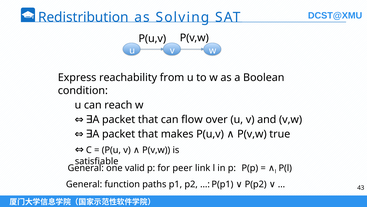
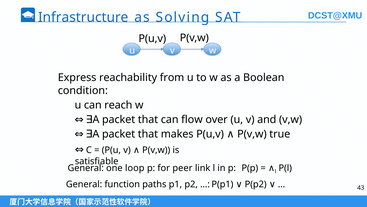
Redistribution: Redistribution -> Infrastructure (83, 17)
valid: valid -> loop (135, 168)
